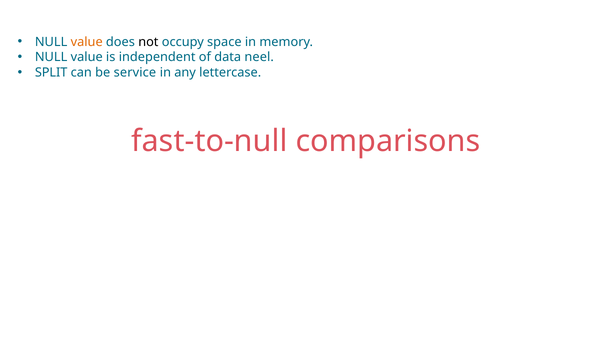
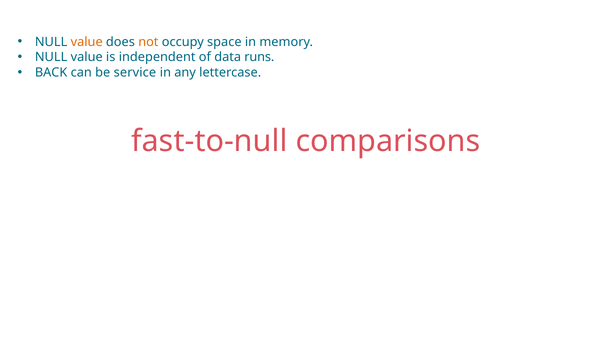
not colour: black -> orange (148, 42)
neel: neel -> runs (259, 57)
SPLIT: SPLIT -> BACK (51, 73)
